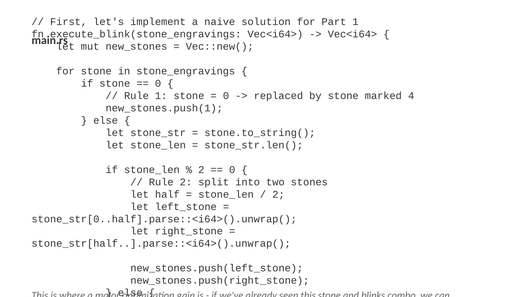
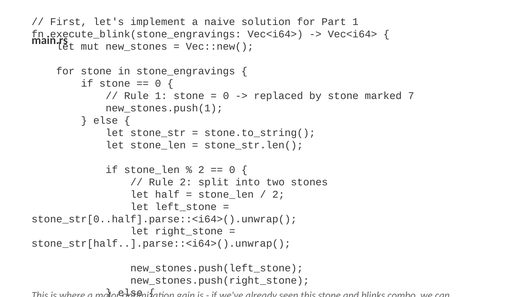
4: 4 -> 7 (411, 96)
